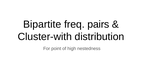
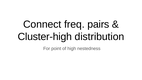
Bipartite: Bipartite -> Connect (42, 24)
Cluster-with: Cluster-with -> Cluster-high (45, 37)
